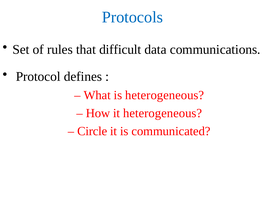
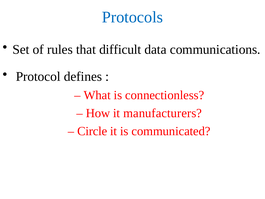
is heterogeneous: heterogeneous -> connectionless (165, 95)
it heterogeneous: heterogeneous -> manufacturers (163, 113)
